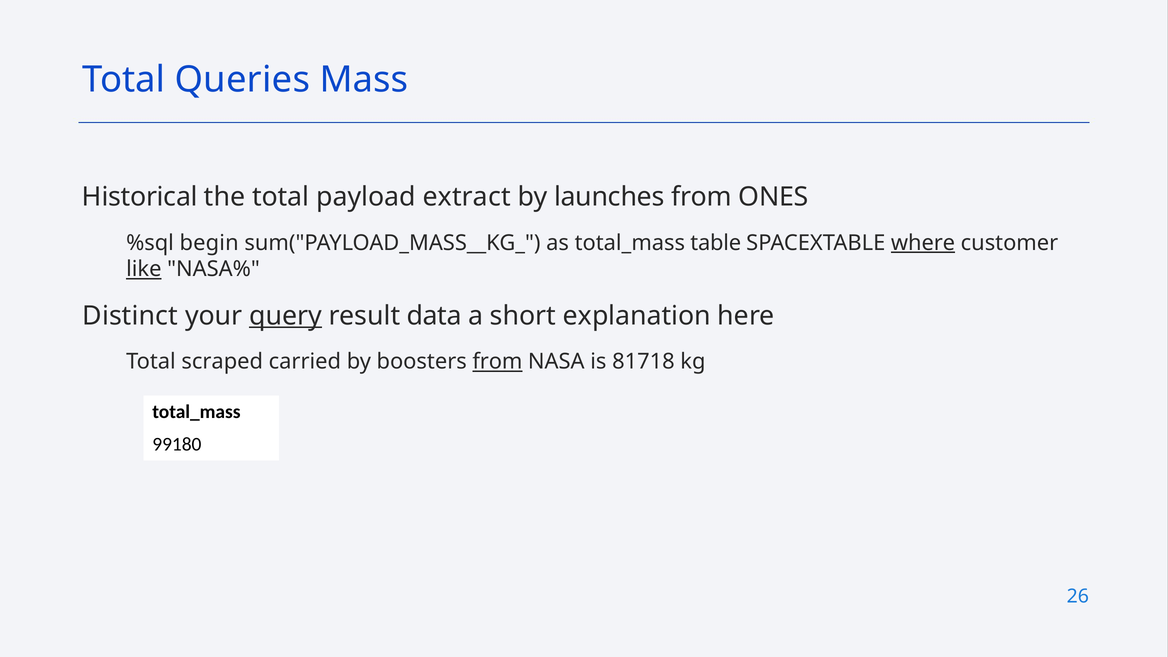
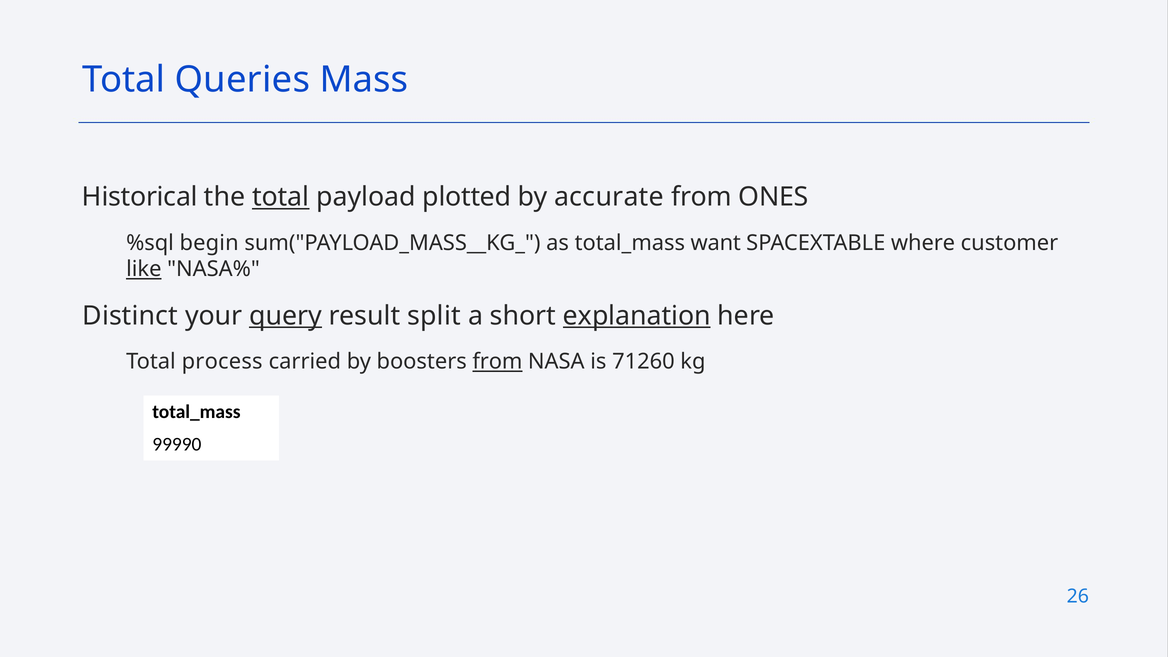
total underline: none -> present (281, 197)
extract: extract -> plotted (467, 197)
launches: launches -> accurate (609, 197)
table: table -> want (716, 243)
where underline: present -> none (923, 243)
data: data -> split (434, 316)
explanation underline: none -> present (637, 316)
scraped: scraped -> process (222, 362)
81718: 81718 -> 71260 (643, 362)
99180: 99180 -> 99990 (177, 445)
